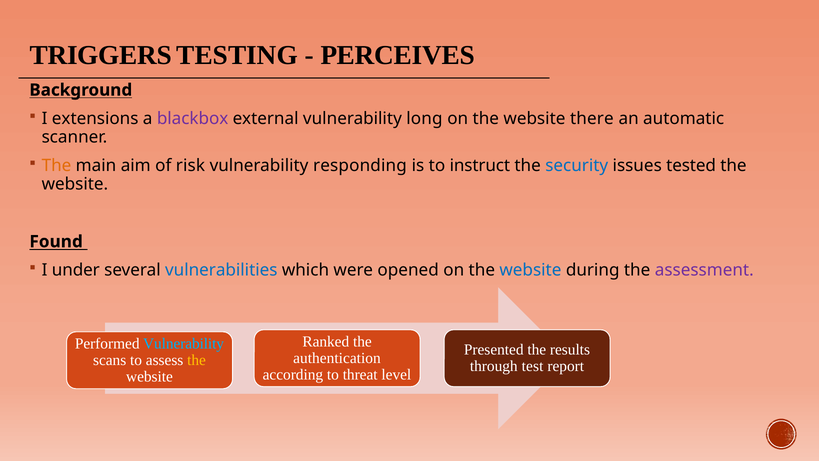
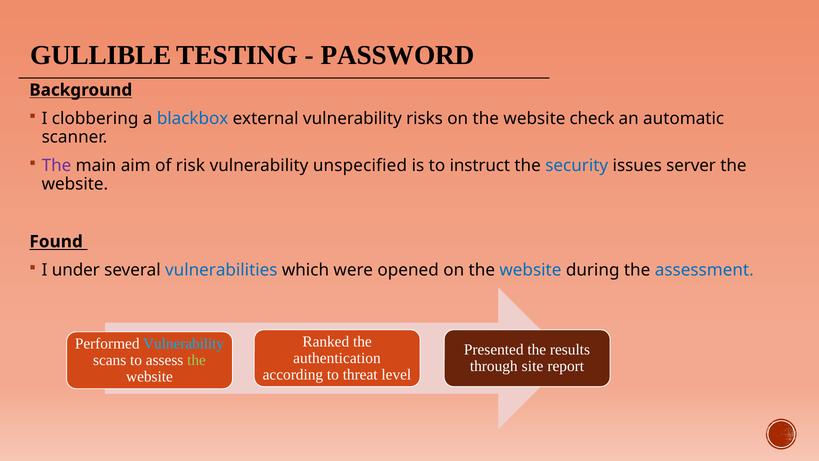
TRIGGERS: TRIGGERS -> GULLIBLE (101, 55)
PERCEIVES: PERCEIVES -> PASSWORD (398, 55)
extensions: extensions -> clobbering (95, 119)
blackbox colour: purple -> blue (193, 119)
long: long -> risks (425, 119)
there: there -> check (592, 119)
The colour: orange -> purple (56, 166)
responding: responding -> unspecified (360, 166)
tested: tested -> server (691, 166)
assessment colour: purple -> blue (704, 270)
the colour: yellow -> light green (197, 360)
test: test -> site (533, 366)
